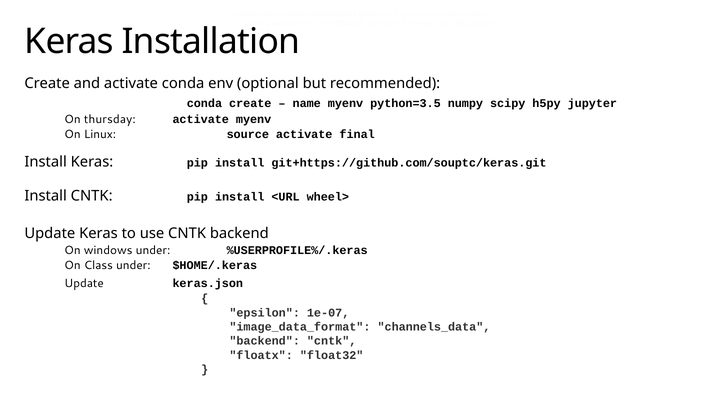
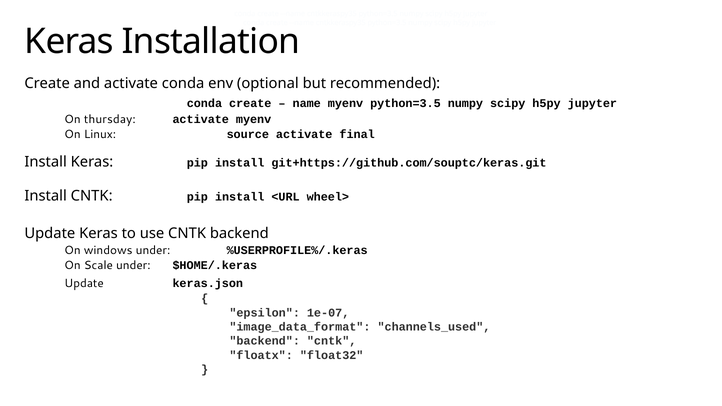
Class: Class -> Scale (98, 265)
channels_data: channels_data -> channels_used (434, 327)
